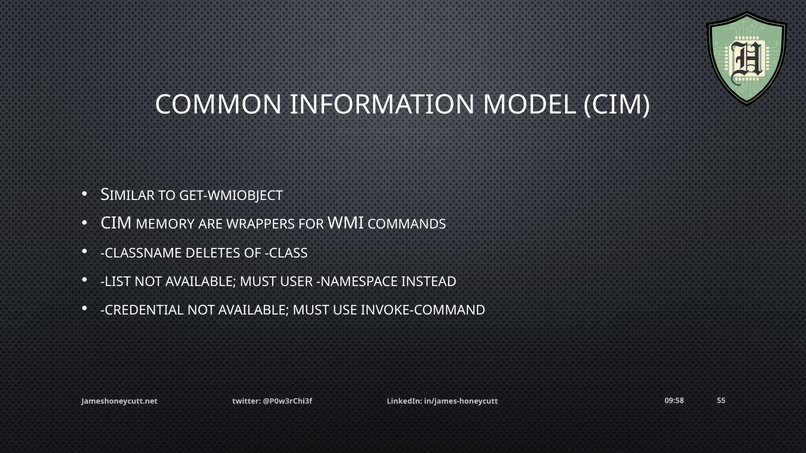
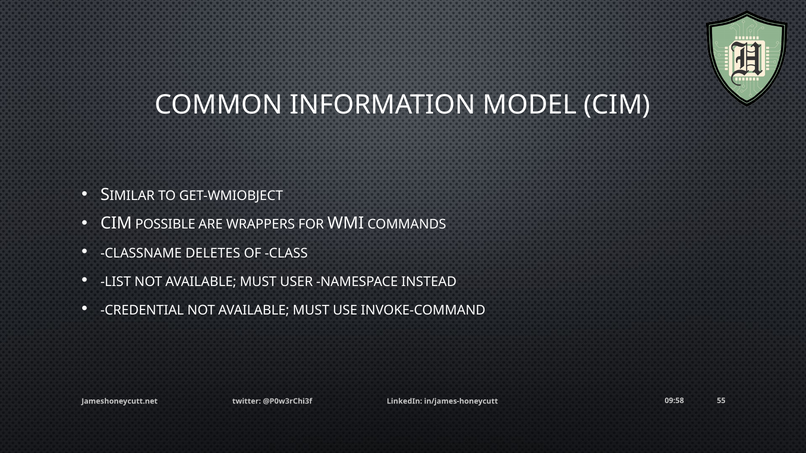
MEMORY: MEMORY -> POSSIBLE (165, 225)
